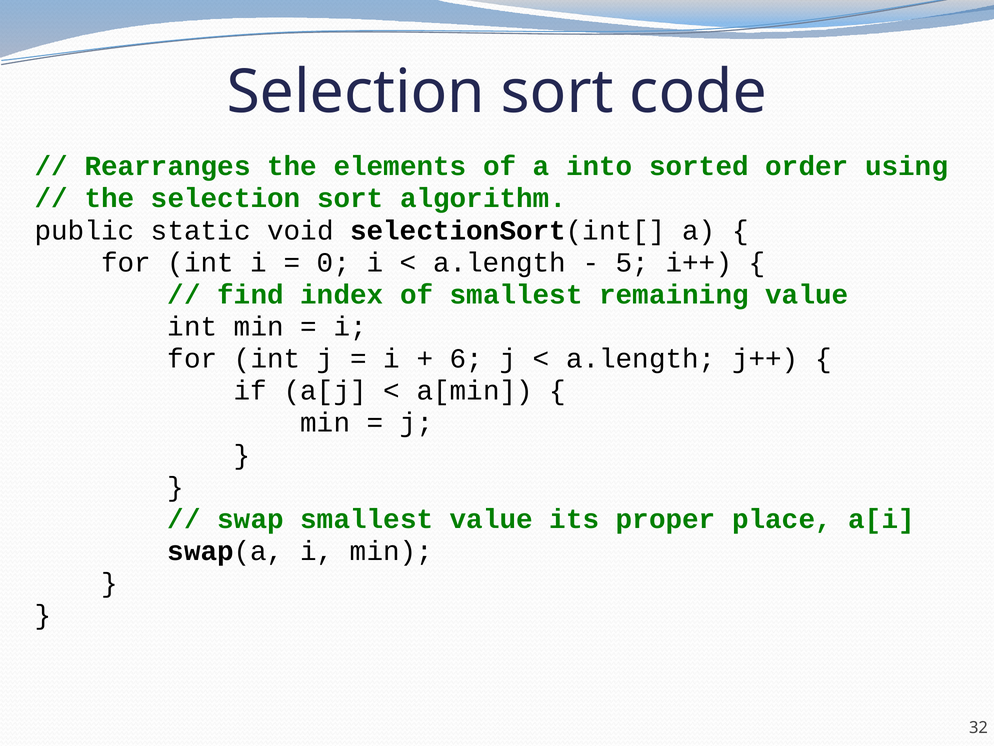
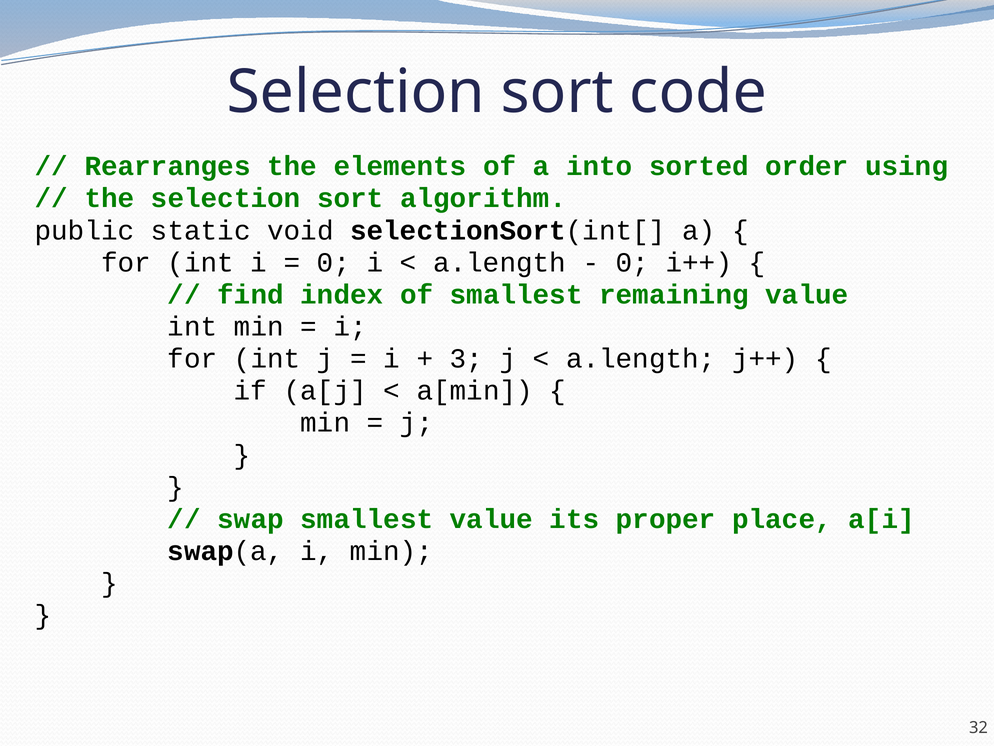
5: 5 -> 0 (632, 262)
6: 6 -> 3 (466, 358)
